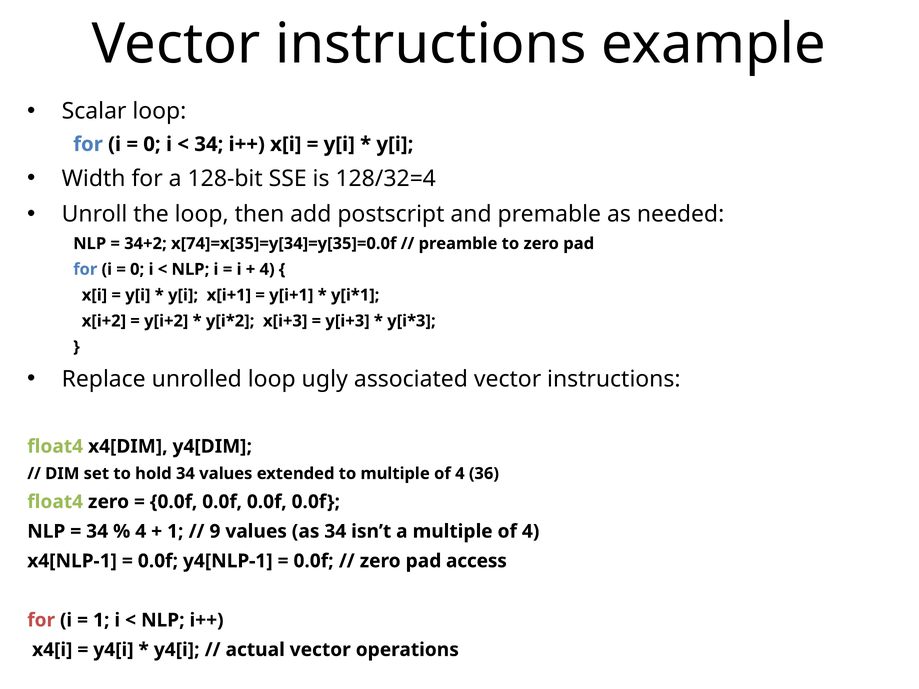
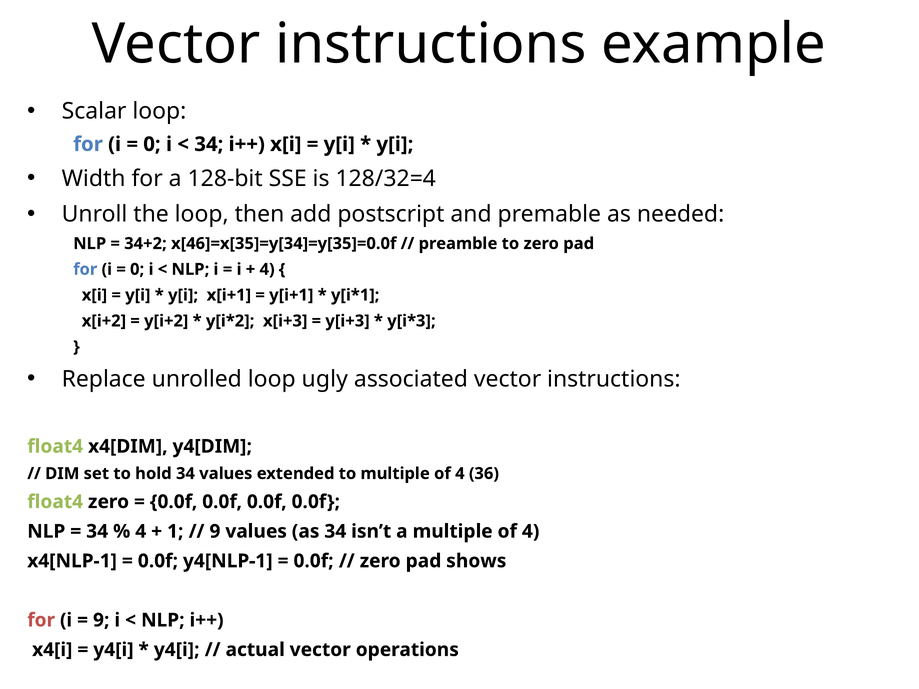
x[74]=x[35]=y[34]=y[35]=0.0f: x[74]=x[35]=y[34]=y[35]=0.0f -> x[46]=x[35]=y[34]=y[35]=0.0f (284, 244)
access: access -> shows (476, 561)
1: 1 -> 9 (101, 620)
